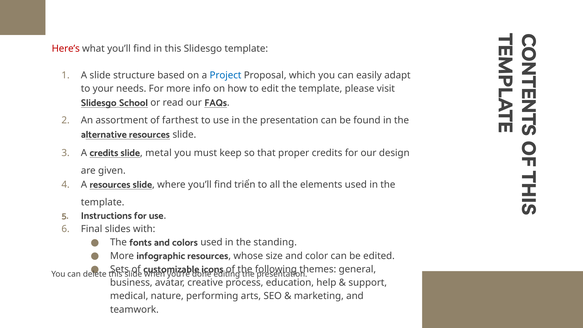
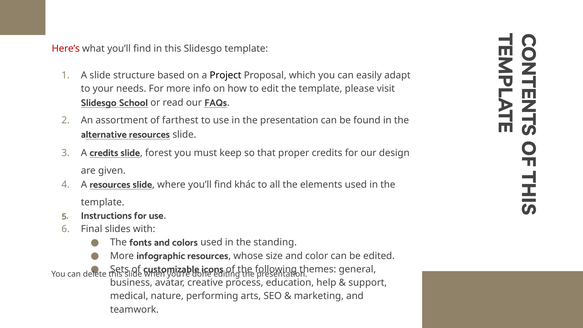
Project colour: blue -> black (226, 75)
metal: metal -> forest (159, 153)
triển: triển -> khác (245, 185)
